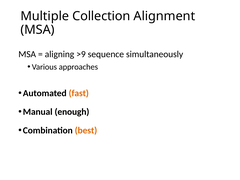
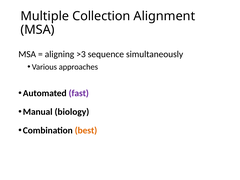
>9: >9 -> >3 (81, 54)
fast colour: orange -> purple (79, 93)
enough: enough -> biology (72, 112)
